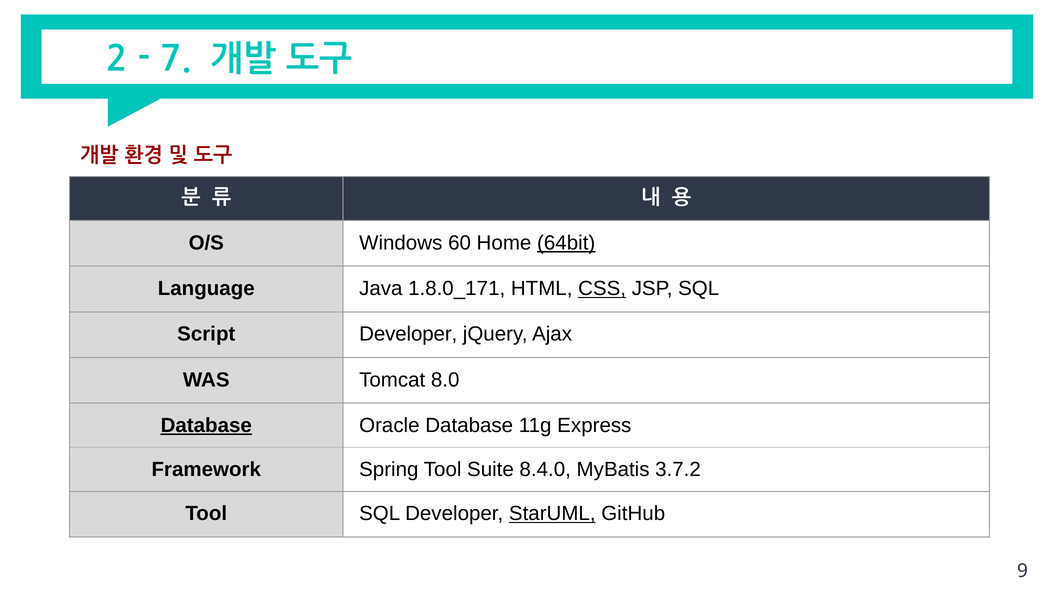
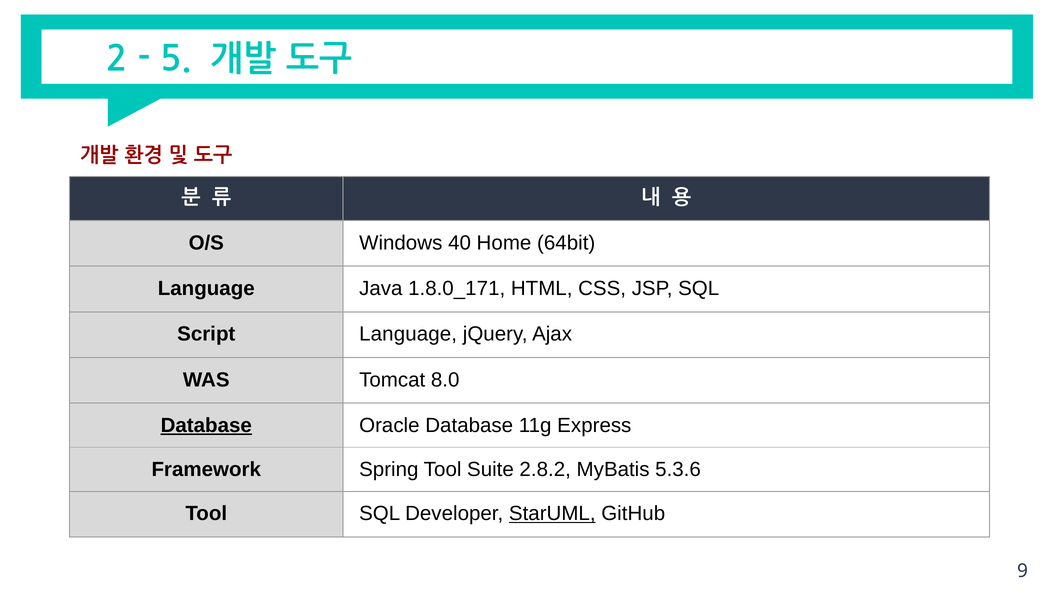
7: 7 -> 5 (176, 59)
60: 60 -> 40 (460, 243)
64bit underline: present -> none (566, 243)
CSS underline: present -> none (602, 289)
Script Developer: Developer -> Language (408, 334)
8.4.0: 8.4.0 -> 2.8.2 (545, 470)
3.7.2: 3.7.2 -> 5.3.6 (678, 470)
